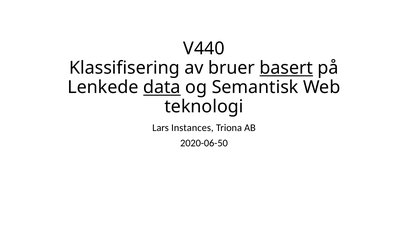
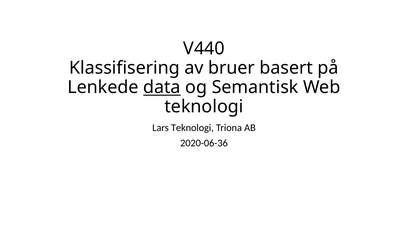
basert underline: present -> none (286, 68)
Lars Instances: Instances -> Teknologi (192, 128)
2020-06-50: 2020-06-50 -> 2020-06-36 (204, 143)
